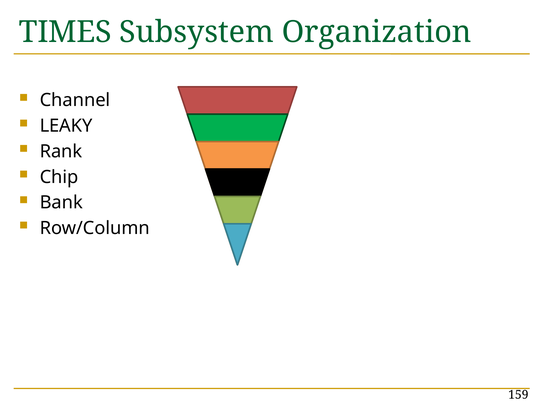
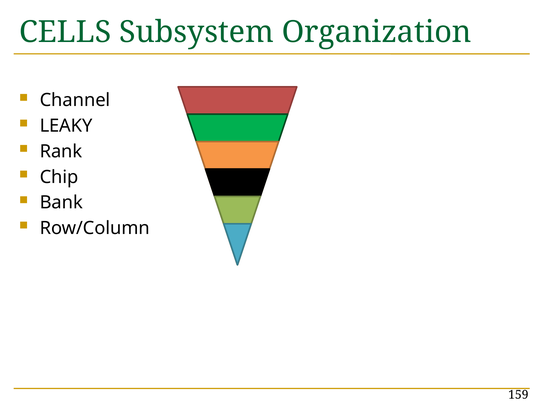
TIMES: TIMES -> CELLS (65, 32)
